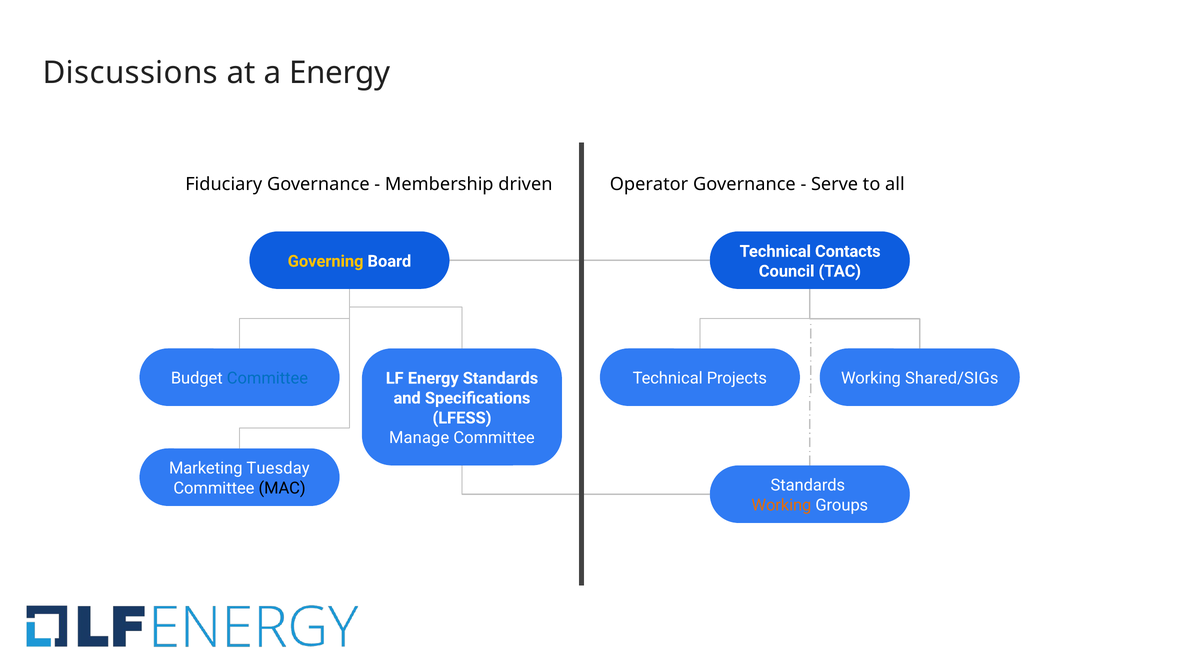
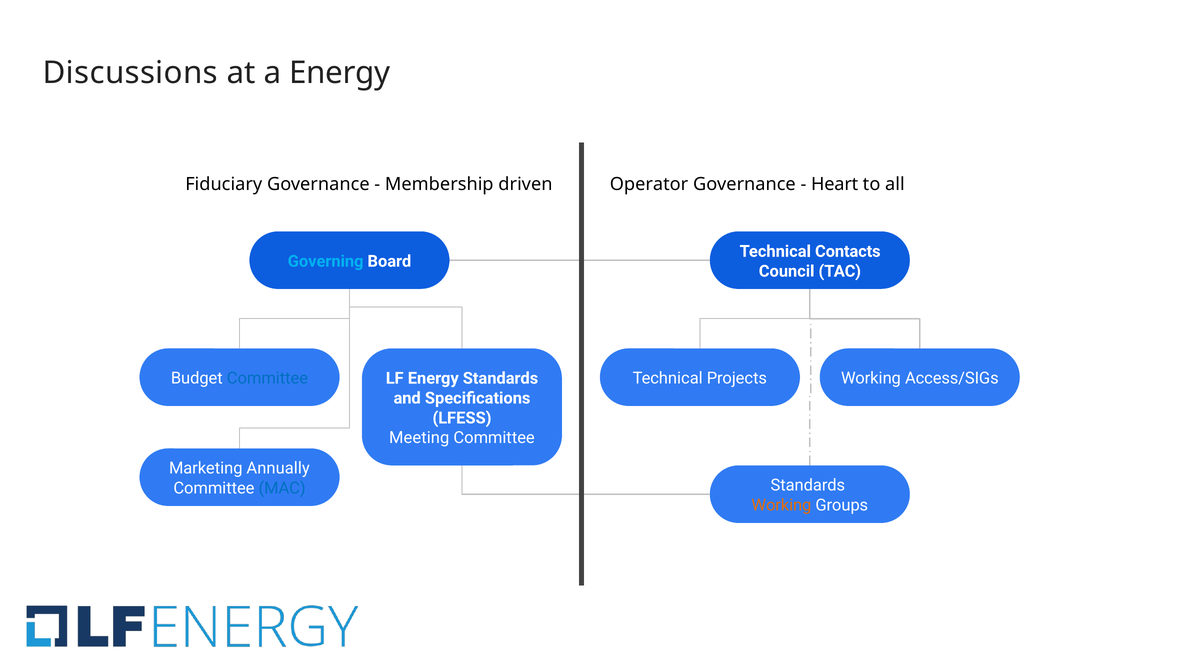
Serve: Serve -> Heart (835, 184)
Governing colour: yellow -> light blue (326, 261)
Shared/SIGs: Shared/SIGs -> Access/SIGs (952, 378)
Manage: Manage -> Meeting (419, 438)
Tuesday: Tuesday -> Annually (278, 468)
MAC colour: black -> blue (282, 488)
